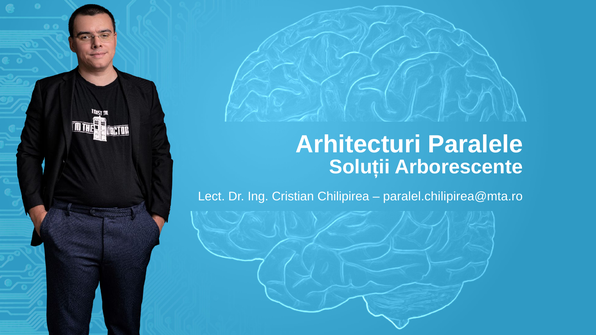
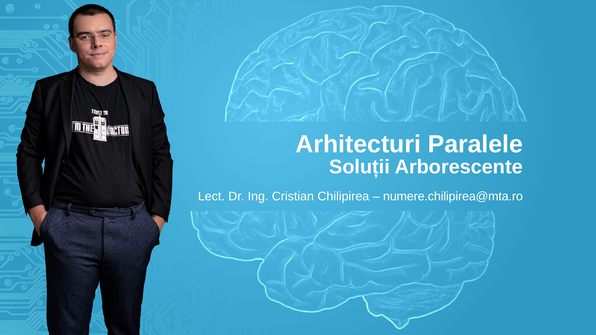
paralel.chilipirea@mta.ro: paralel.chilipirea@mta.ro -> numere.chilipirea@mta.ro (453, 197)
